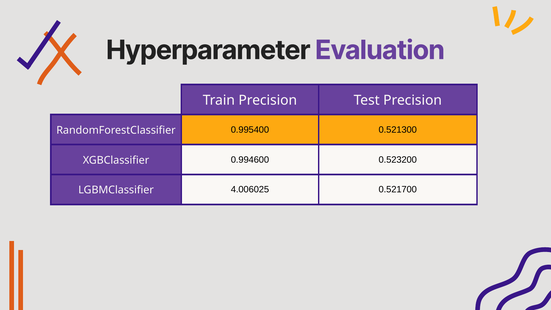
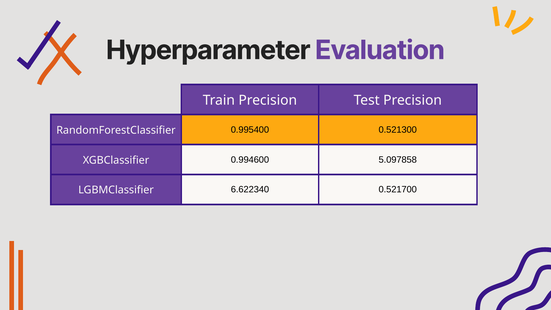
0.523200: 0.523200 -> 5.097858 (398, 160)
4.006025: 4.006025 -> 6.622340 (250, 190)
